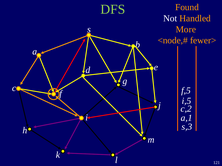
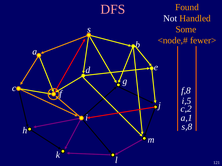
DFS colour: light green -> pink (113, 9)
More: More -> Some (186, 29)
f,5: f,5 -> f,8 (186, 91)
s,3: s,3 -> s,8 (187, 127)
